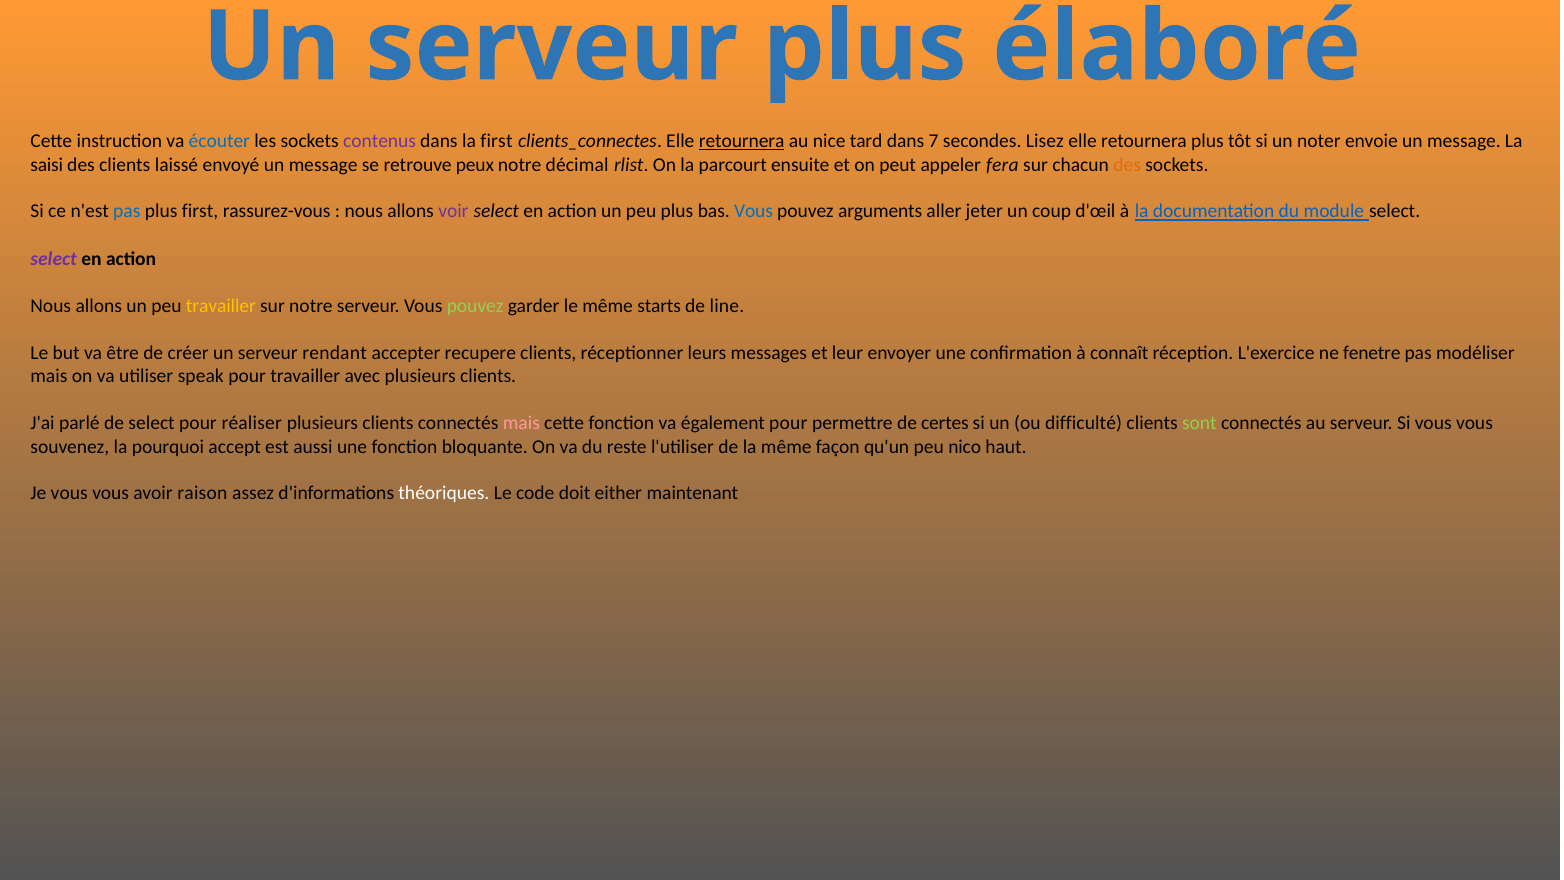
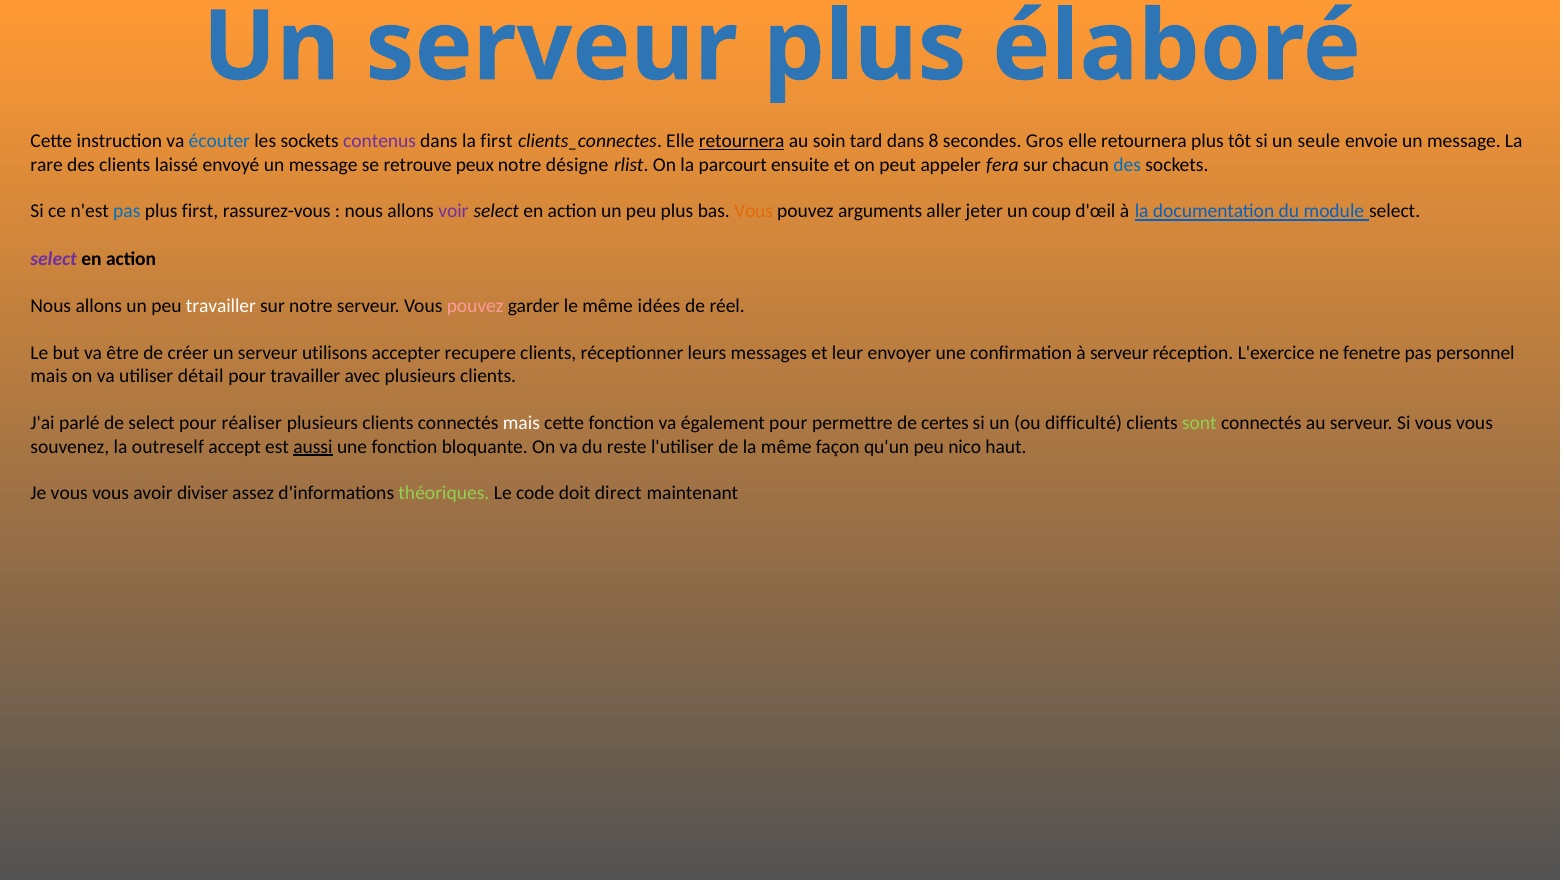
nice: nice -> soin (829, 141)
7: 7 -> 8 (934, 141)
Lisez: Lisez -> Gros (1045, 141)
noter: noter -> seule (1319, 141)
saisi: saisi -> rare (47, 165)
décimal: décimal -> désigne (577, 165)
des colour: orange -> blue (1127, 165)
Vous colour: blue -> orange (754, 211)
travailler colour: yellow -> white (221, 306)
pouvez colour: light green -> pink (475, 306)
starts: starts -> idées (659, 306)
line: line -> réel (727, 306)
rendant: rendant -> utilisons (335, 353)
à connaît: connaît -> serveur (1119, 353)
modéliser: modéliser -> personnel (1475, 353)
speak: speak -> détail (201, 376)
mais colour: pink -> white (521, 423)
pourquoi: pourquoi -> outreself (168, 446)
aussi underline: none -> present (313, 446)
raison: raison -> diviser (203, 493)
théoriques colour: white -> light green (444, 493)
either: either -> direct (618, 493)
